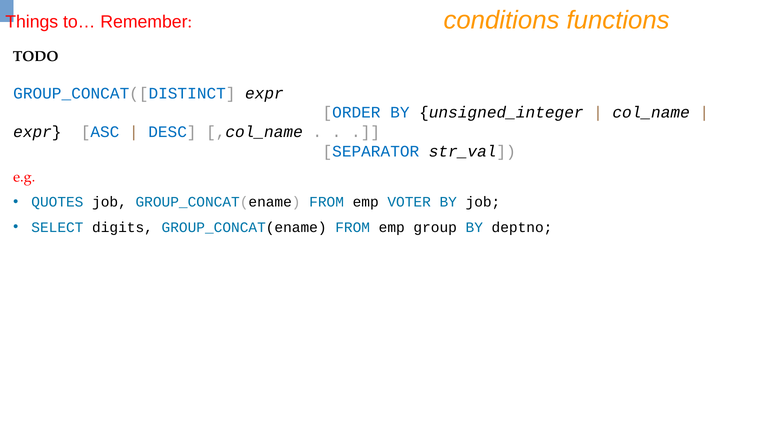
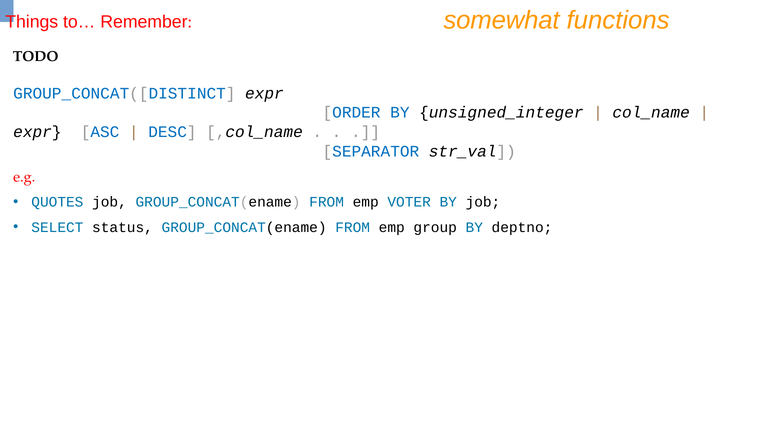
conditions: conditions -> somewhat (502, 20)
digits: digits -> status (123, 227)
